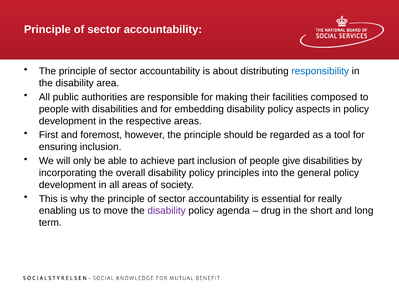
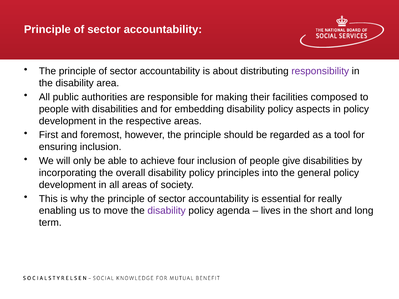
responsibility colour: blue -> purple (320, 71)
part: part -> four (186, 161)
drug: drug -> lives (271, 211)
